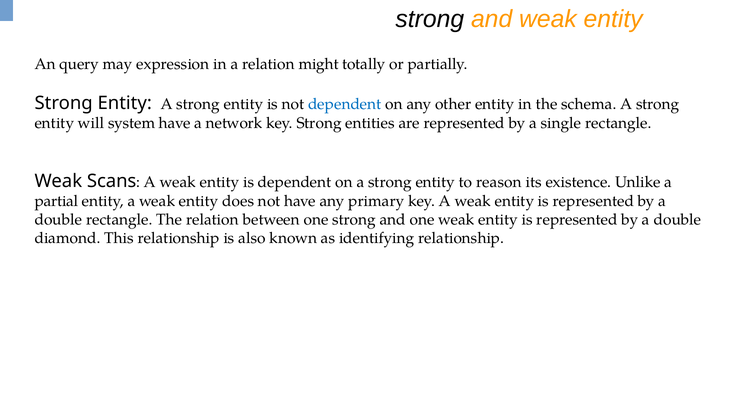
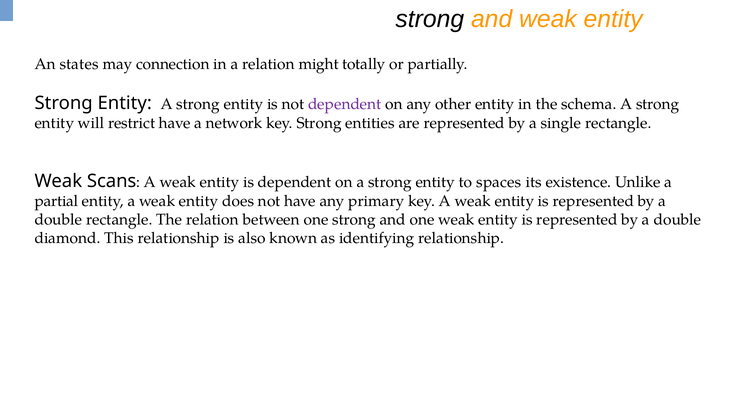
query: query -> states (79, 64)
expression: expression -> connection (173, 64)
dependent colour: blue -> purple (345, 104)
system: system -> restrict (132, 123)
reason: reason -> spaces (499, 182)
